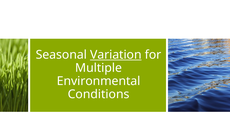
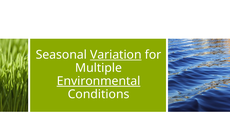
Environmental underline: none -> present (99, 81)
